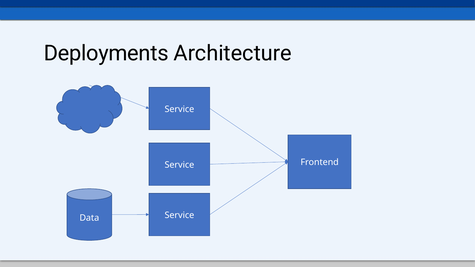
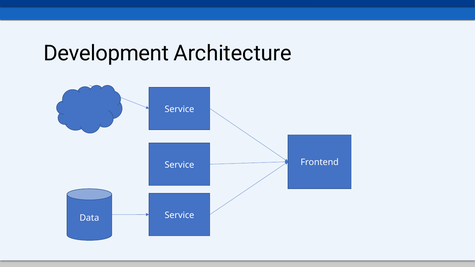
Deployments: Deployments -> Development (106, 53)
